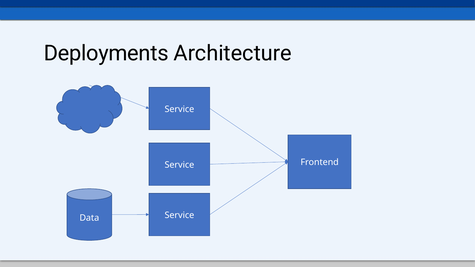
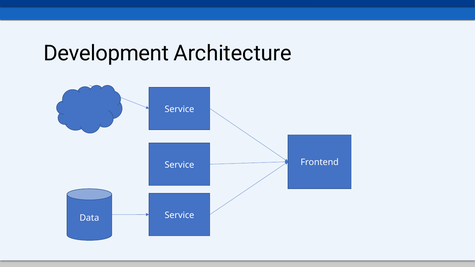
Deployments: Deployments -> Development (106, 53)
